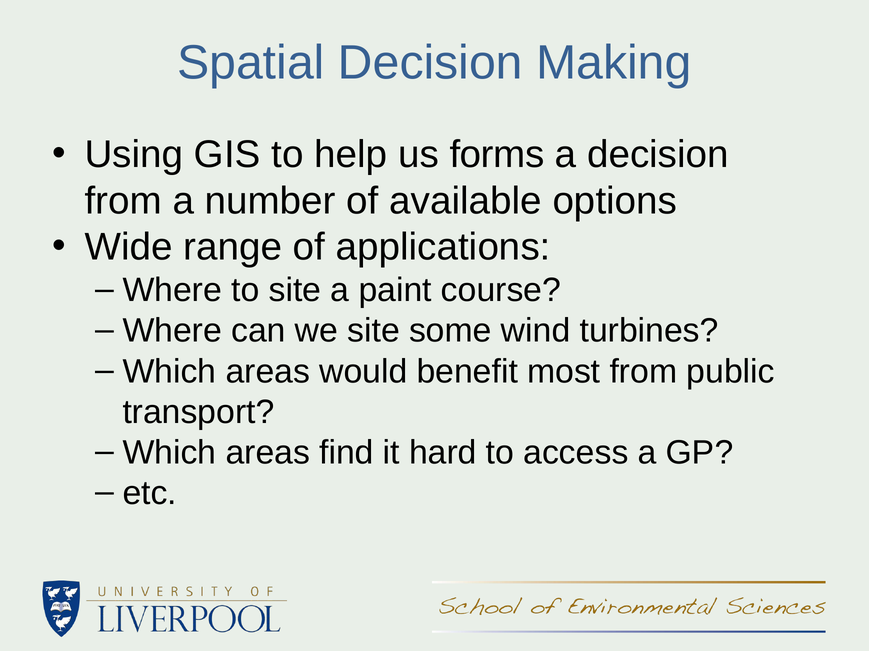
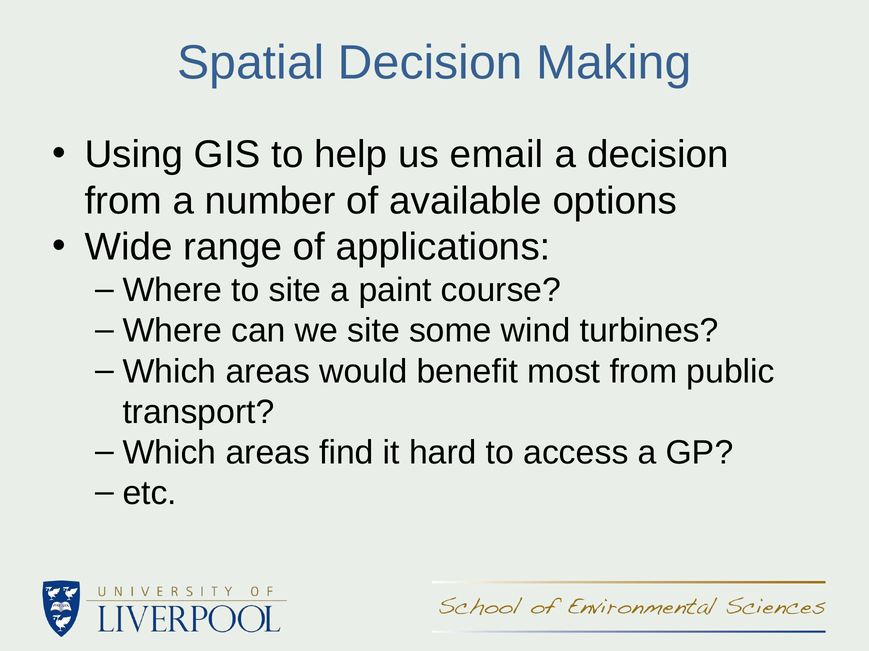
forms: forms -> email (497, 155)
